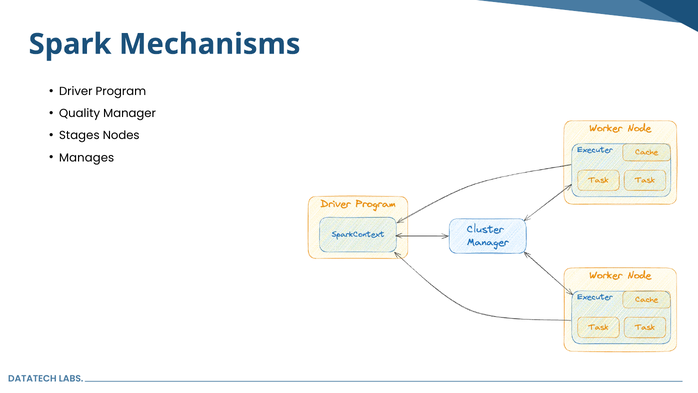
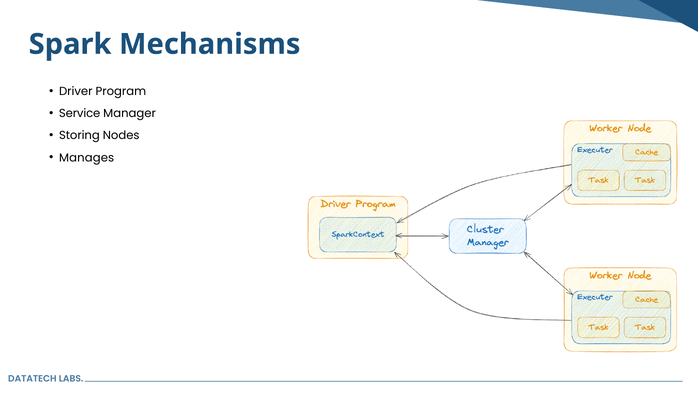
Quality: Quality -> Service (80, 113)
Stages: Stages -> Storing (79, 135)
